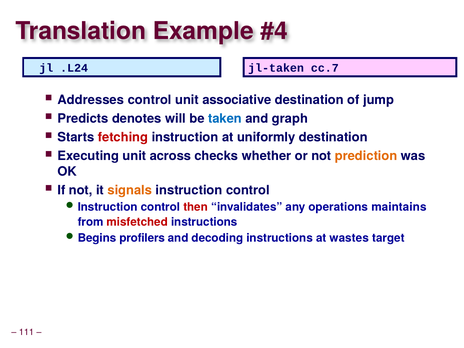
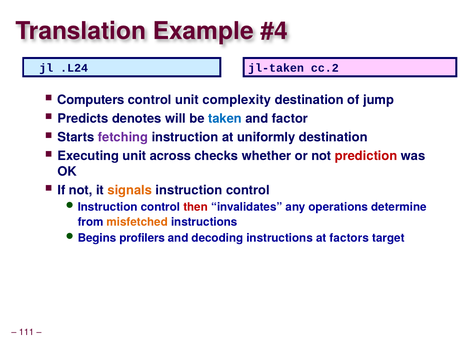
cc.7: cc.7 -> cc.2 (325, 68)
Addresses: Addresses -> Computers (91, 100)
associative: associative -> complexity (237, 100)
graph: graph -> factor (290, 118)
fetching colour: red -> purple (123, 137)
prediction colour: orange -> red (366, 156)
maintains: maintains -> determine (399, 207)
misfetched colour: red -> orange (137, 222)
wastes: wastes -> factors (349, 238)
